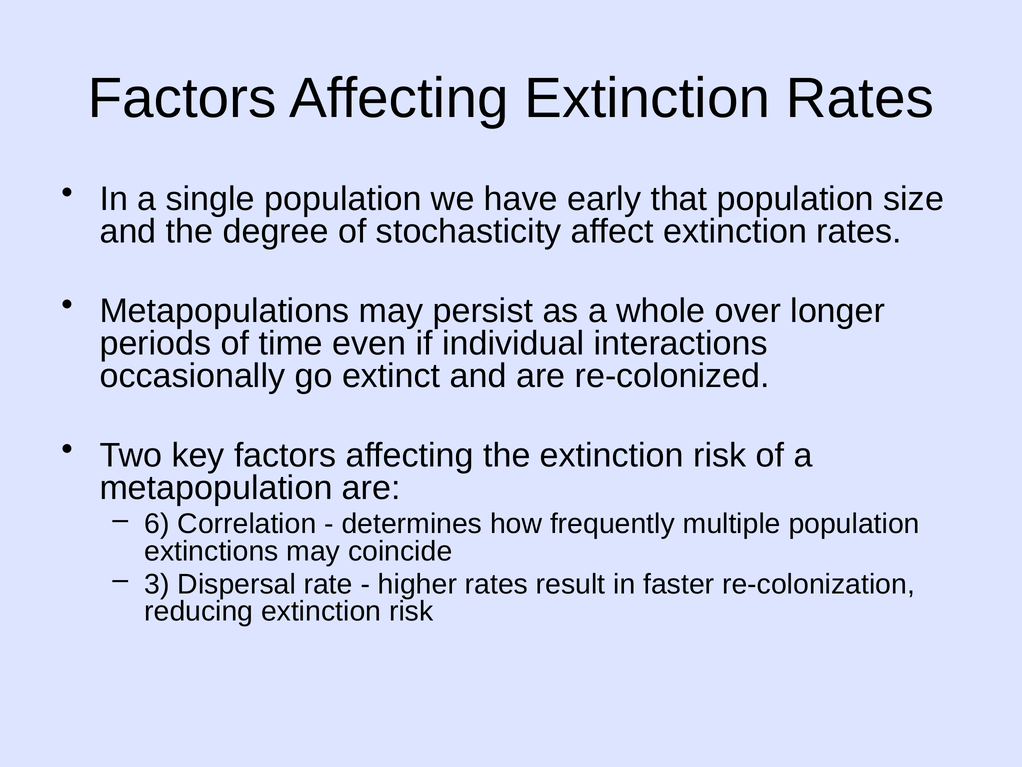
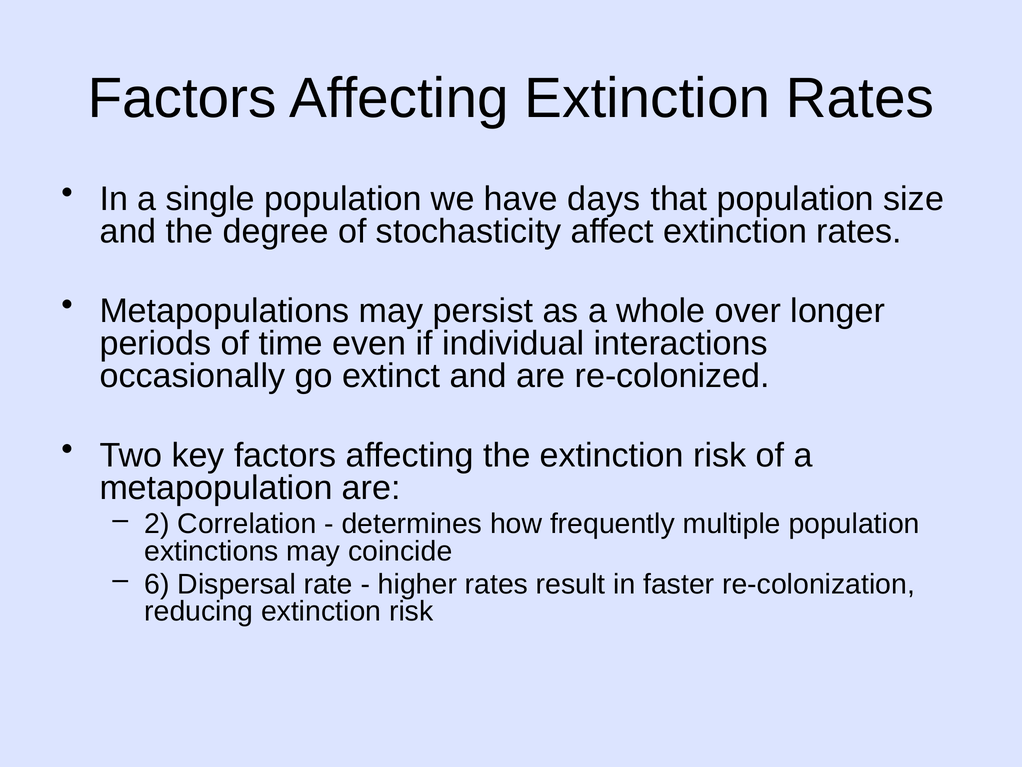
early: early -> days (604, 199)
6: 6 -> 2 (157, 524)
3: 3 -> 6 (157, 584)
